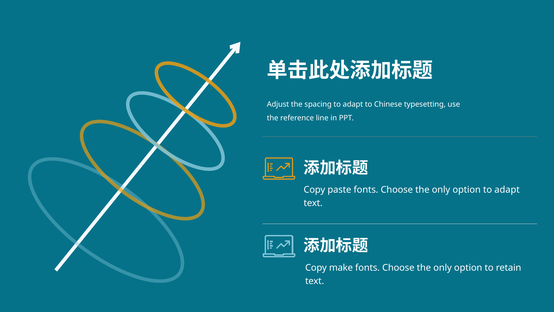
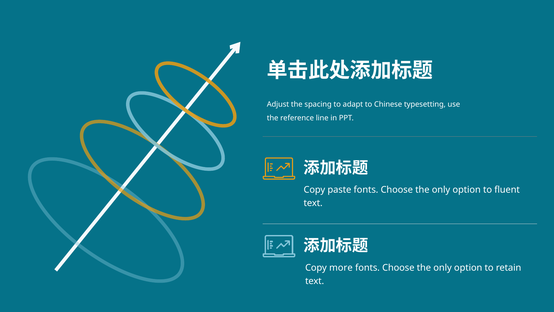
option to adapt: adapt -> fluent (507, 190)
make: make -> more (341, 267)
